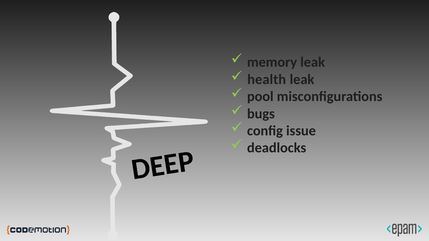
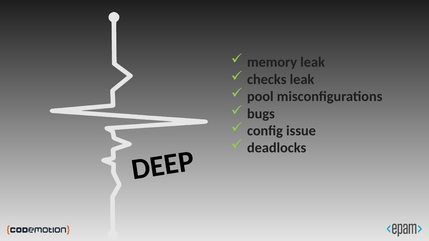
health: health -> checks (267, 79)
